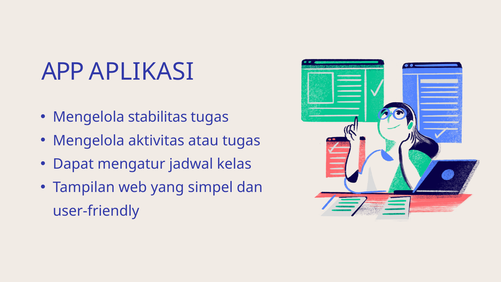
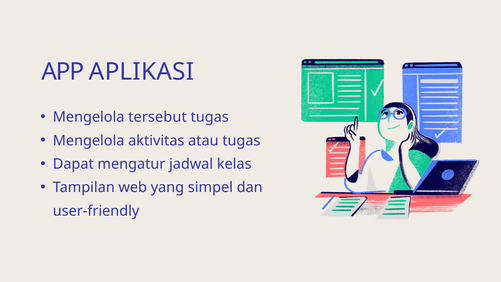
stabilitas: stabilitas -> tersebut (157, 117)
